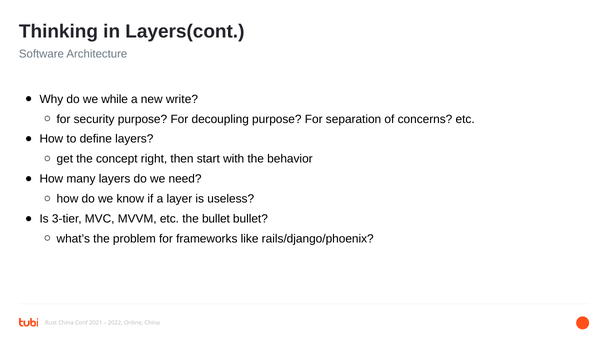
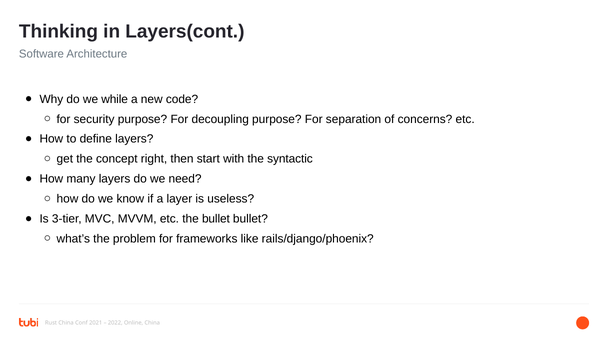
write: write -> code (182, 99)
behavior: behavior -> syntactic (290, 159)
